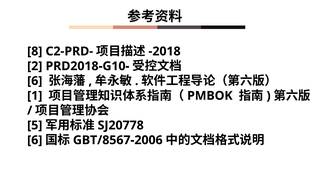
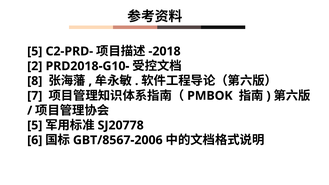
8: 8 -> 5 (35, 51)
6: 6 -> 8 (35, 81)
1: 1 -> 7 (35, 96)
